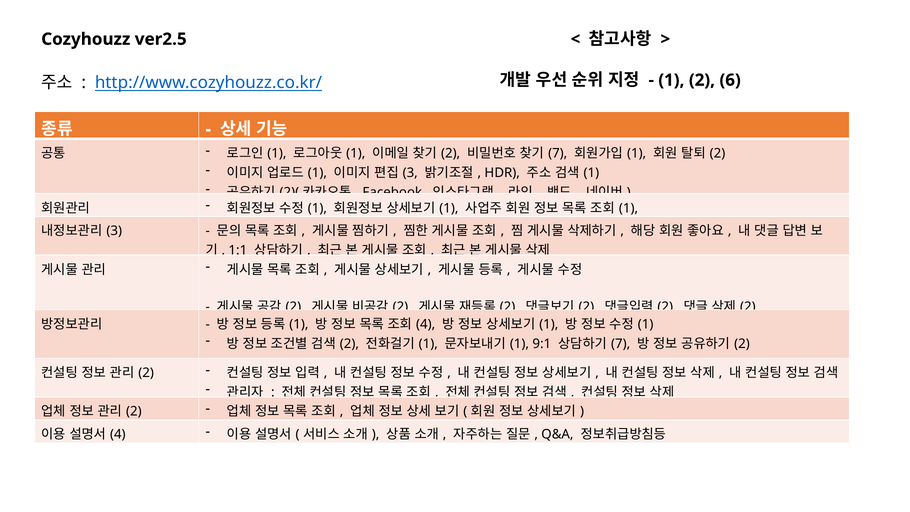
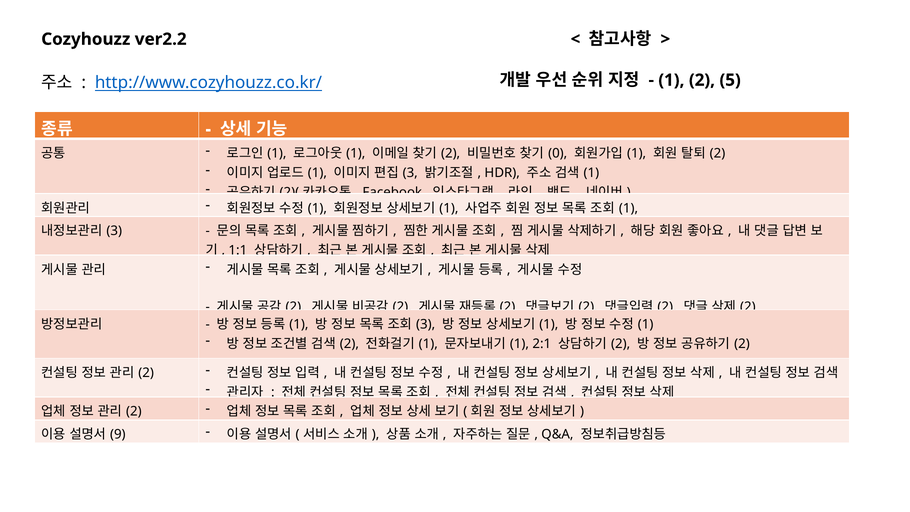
ver2.5: ver2.5 -> ver2.2 (161, 39)
6: 6 -> 5 (730, 80)
7: 7 -> 0 (558, 153)
4: 4 -> 3 (426, 324)
9:1: 9:1 -> 2:1 (542, 344)
7: 7 -> 2 (621, 344)
4: 4 -> 9 (118, 434)
